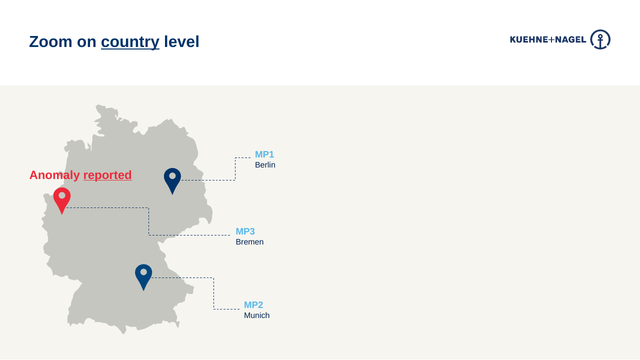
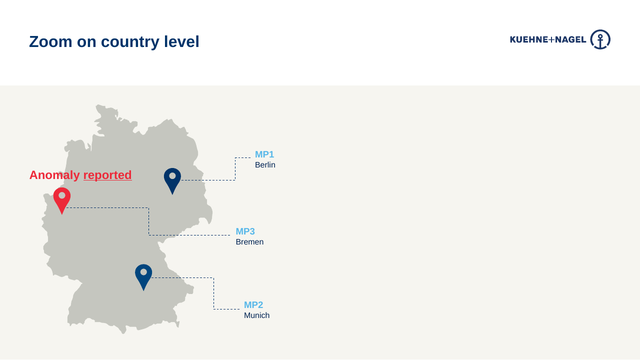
country underline: present -> none (130, 42)
